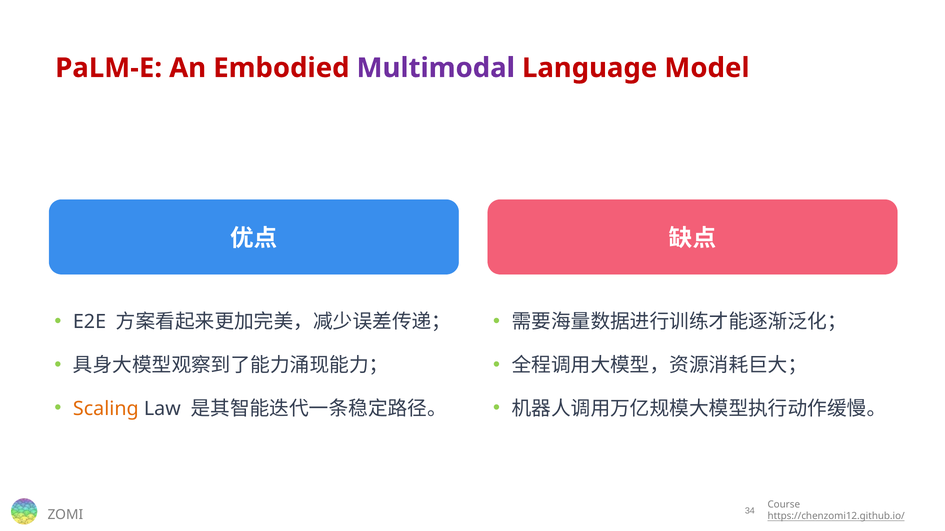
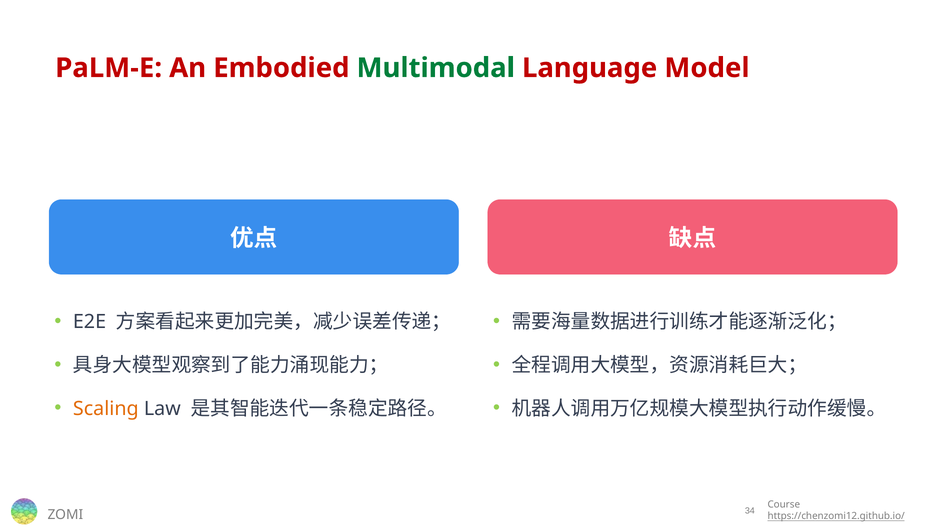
Multimodal colour: purple -> green (436, 68)
